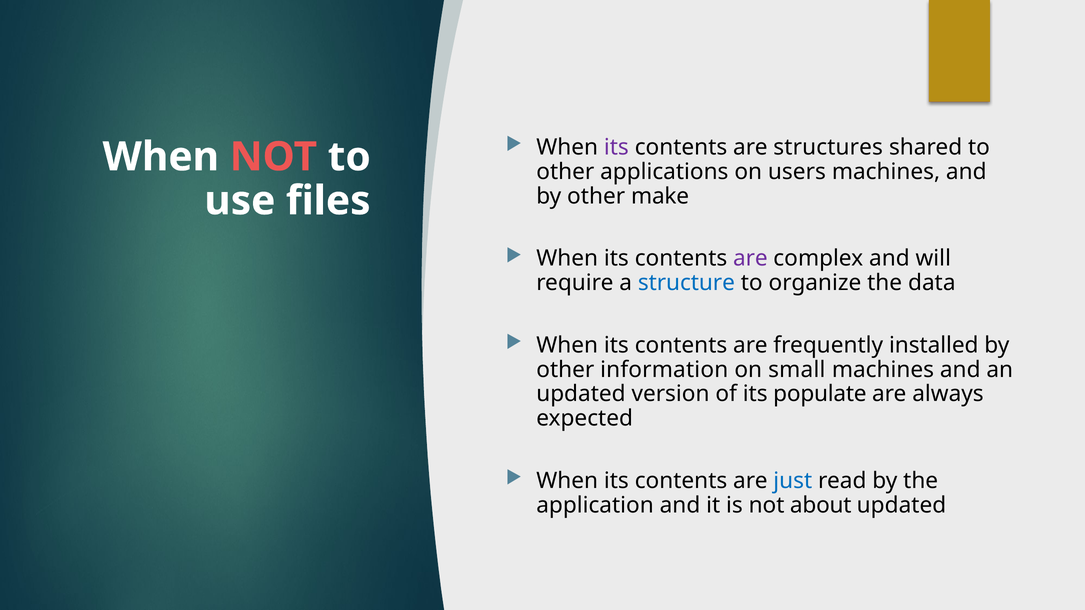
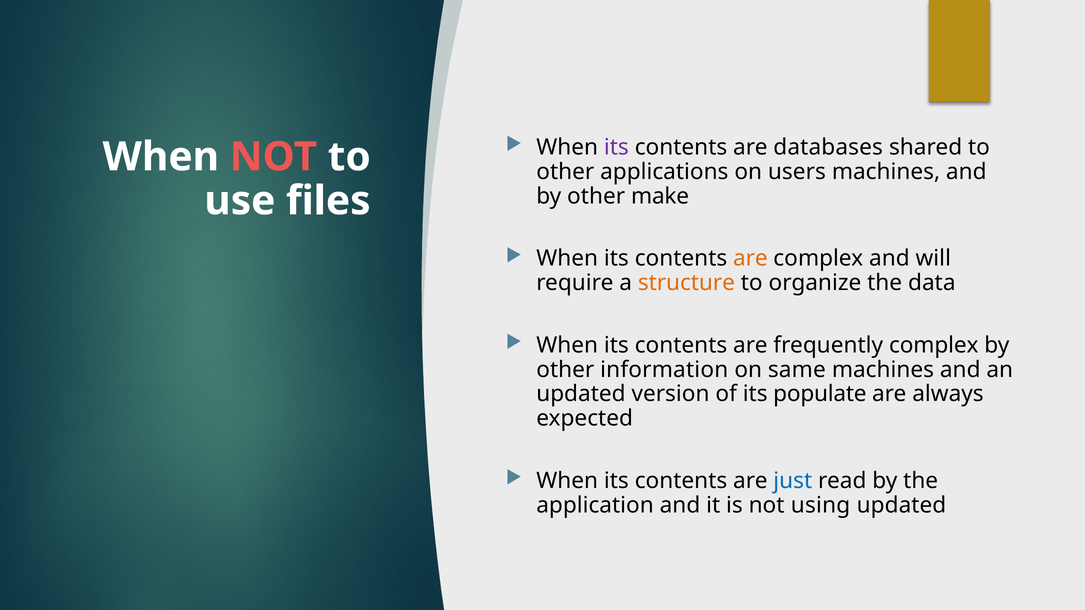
structures: structures -> databases (828, 147)
are colour: purple -> orange (750, 259)
structure colour: blue -> orange (686, 283)
frequently installed: installed -> complex (934, 345)
small: small -> same (797, 370)
about: about -> using (821, 505)
